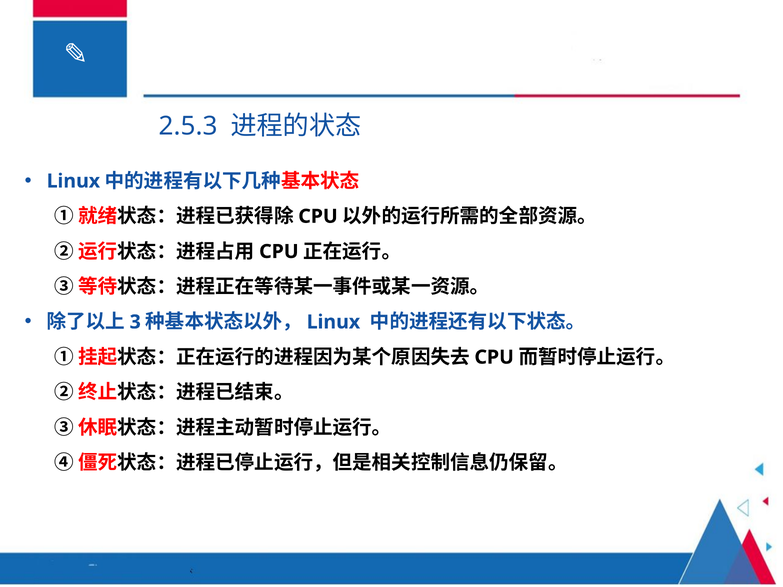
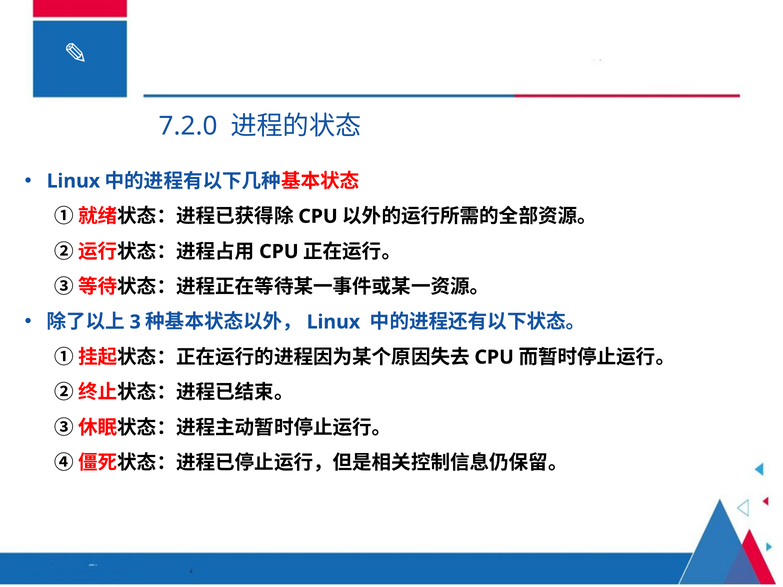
2.5.3: 2.5.3 -> 7.2.0 (188, 126)
